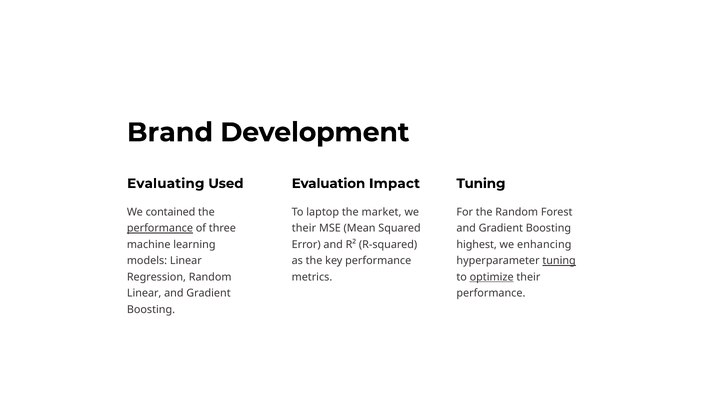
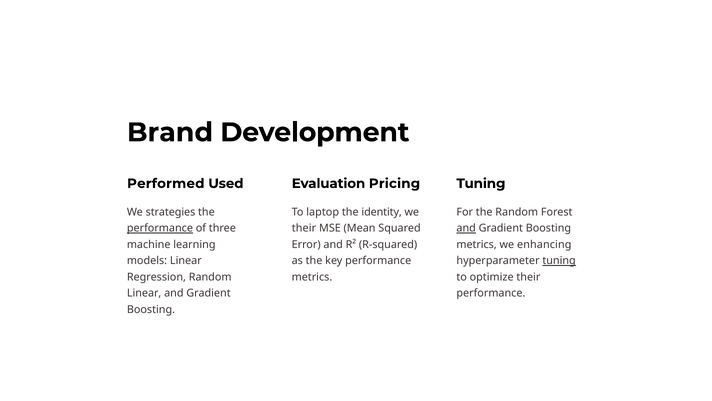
Evaluating: Evaluating -> Performed (166, 183)
Impact: Impact -> Pricing (394, 183)
contained: contained -> strategies (170, 212)
market: market -> identity (382, 212)
and underline: none -> present (466, 228)
highest: highest -> metrics (477, 244)
optimize underline: present -> none (492, 277)
